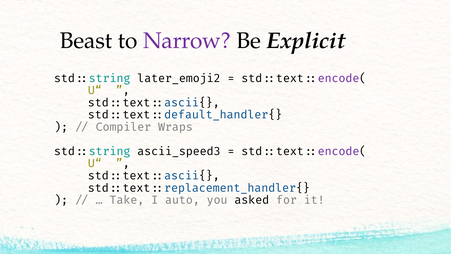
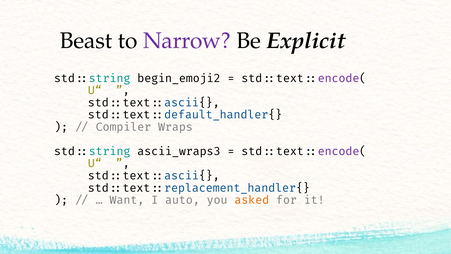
later_emoji2: later_emoji2 -> begin_emoji2 (179, 78)
ascii_speed3: ascii_speed3 -> ascii_wraps3 (179, 151)
Take: Take -> Want (127, 200)
asked colour: black -> orange (252, 200)
